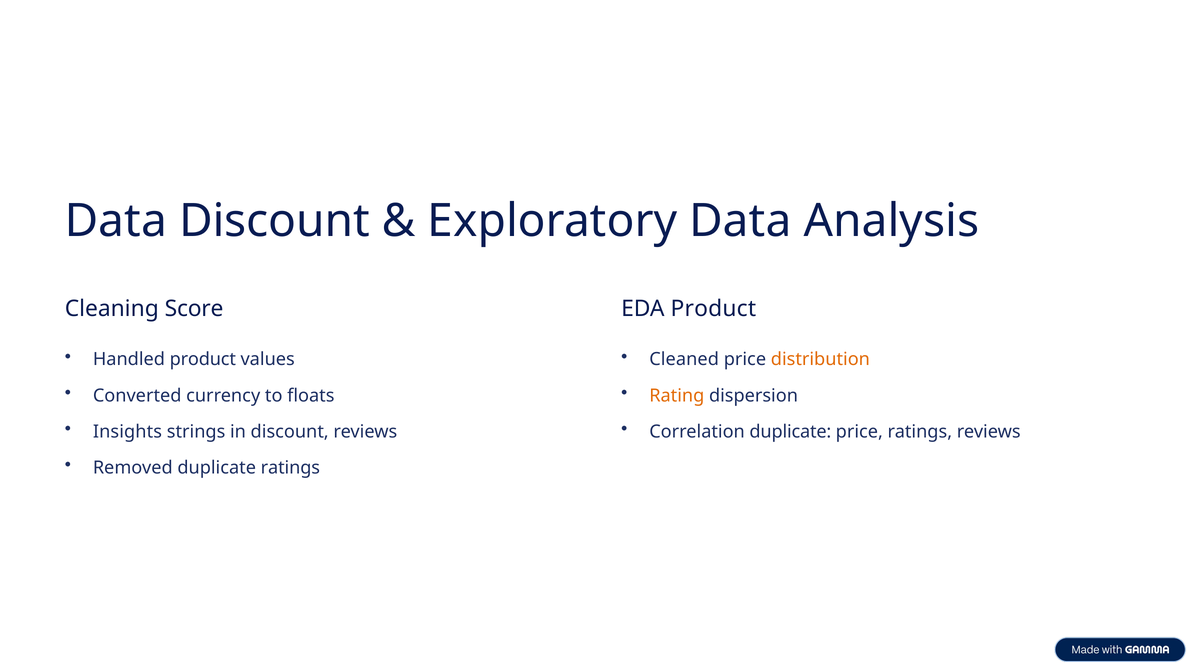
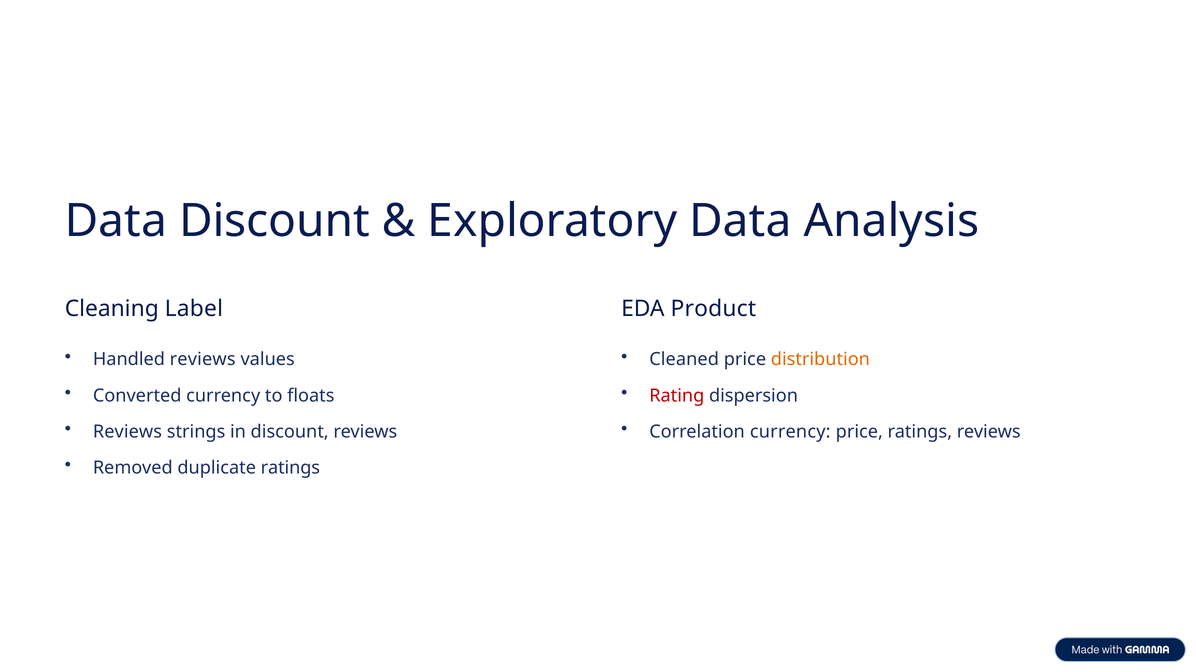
Score: Score -> Label (194, 309)
Handled product: product -> reviews (203, 360)
Rating colour: orange -> red (677, 396)
Insights: Insights -> Reviews (127, 432)
Correlation duplicate: duplicate -> currency (790, 432)
